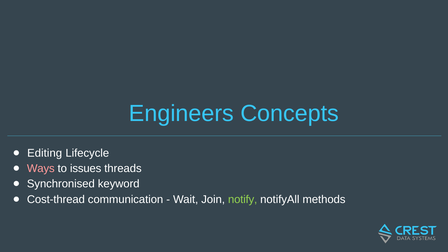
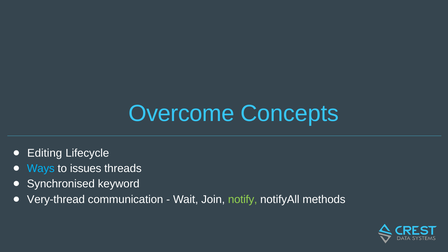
Engineers: Engineers -> Overcome (182, 114)
Ways colour: pink -> light blue (41, 168)
Cost-thread: Cost-thread -> Very-thread (56, 199)
